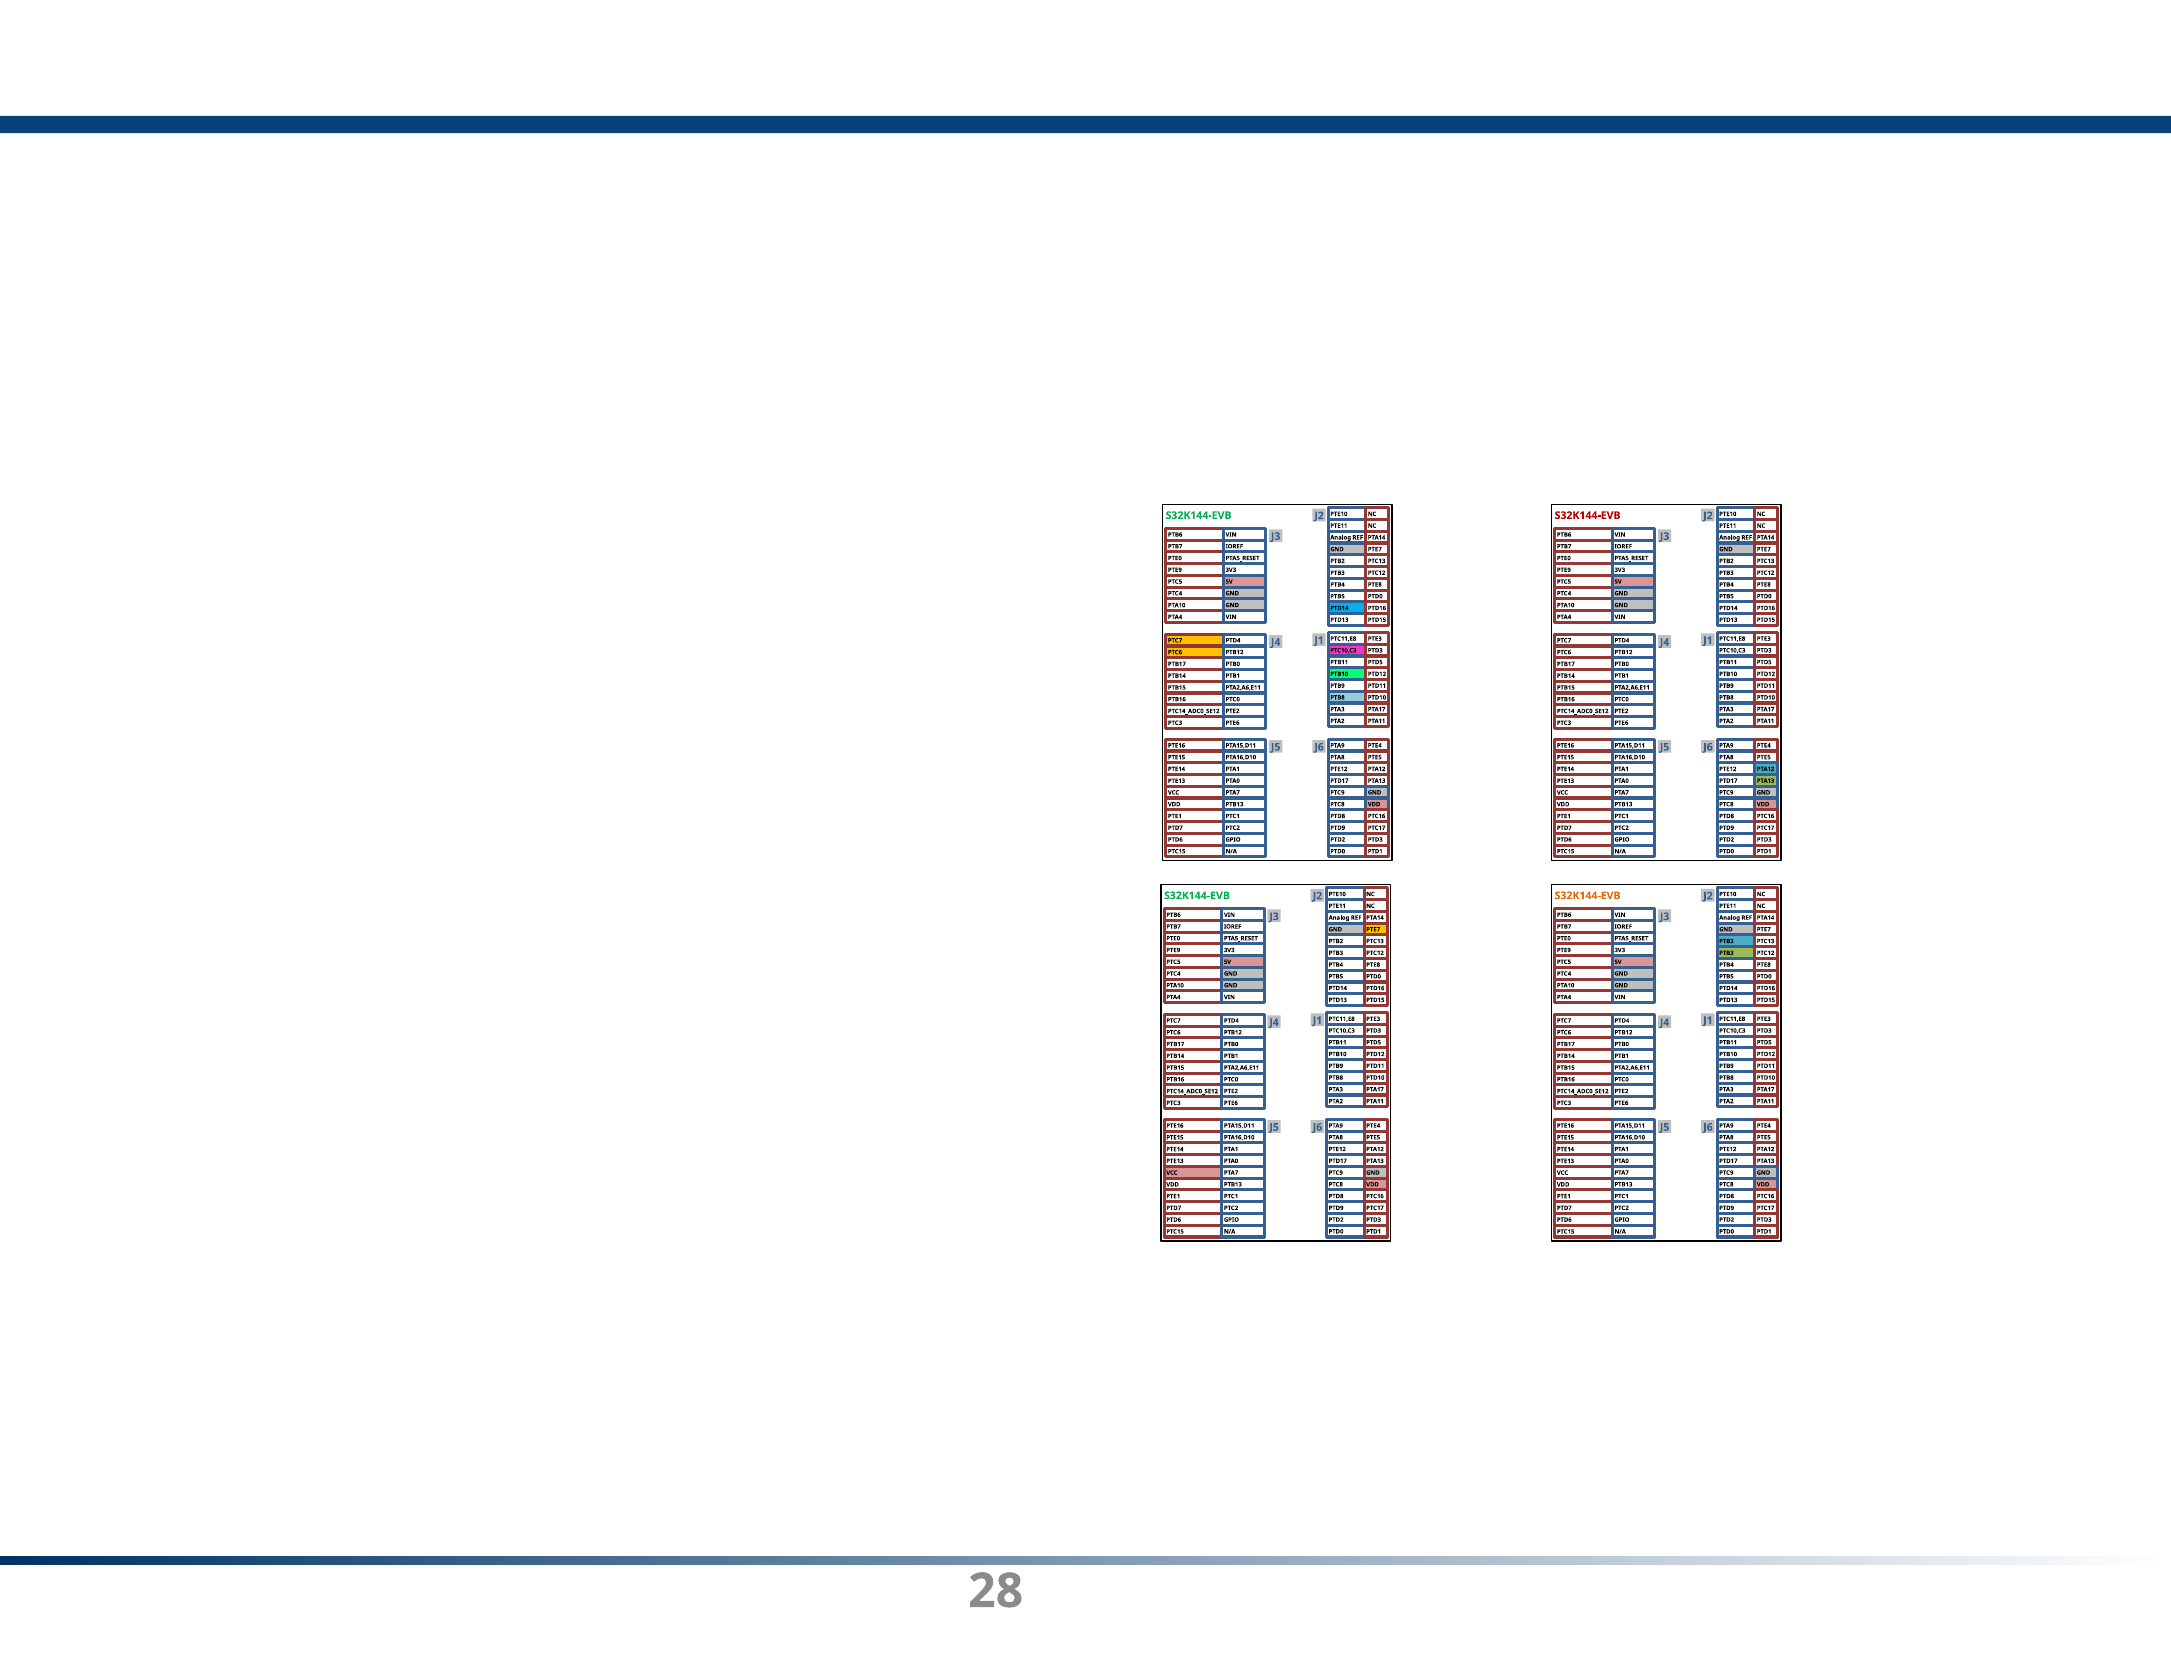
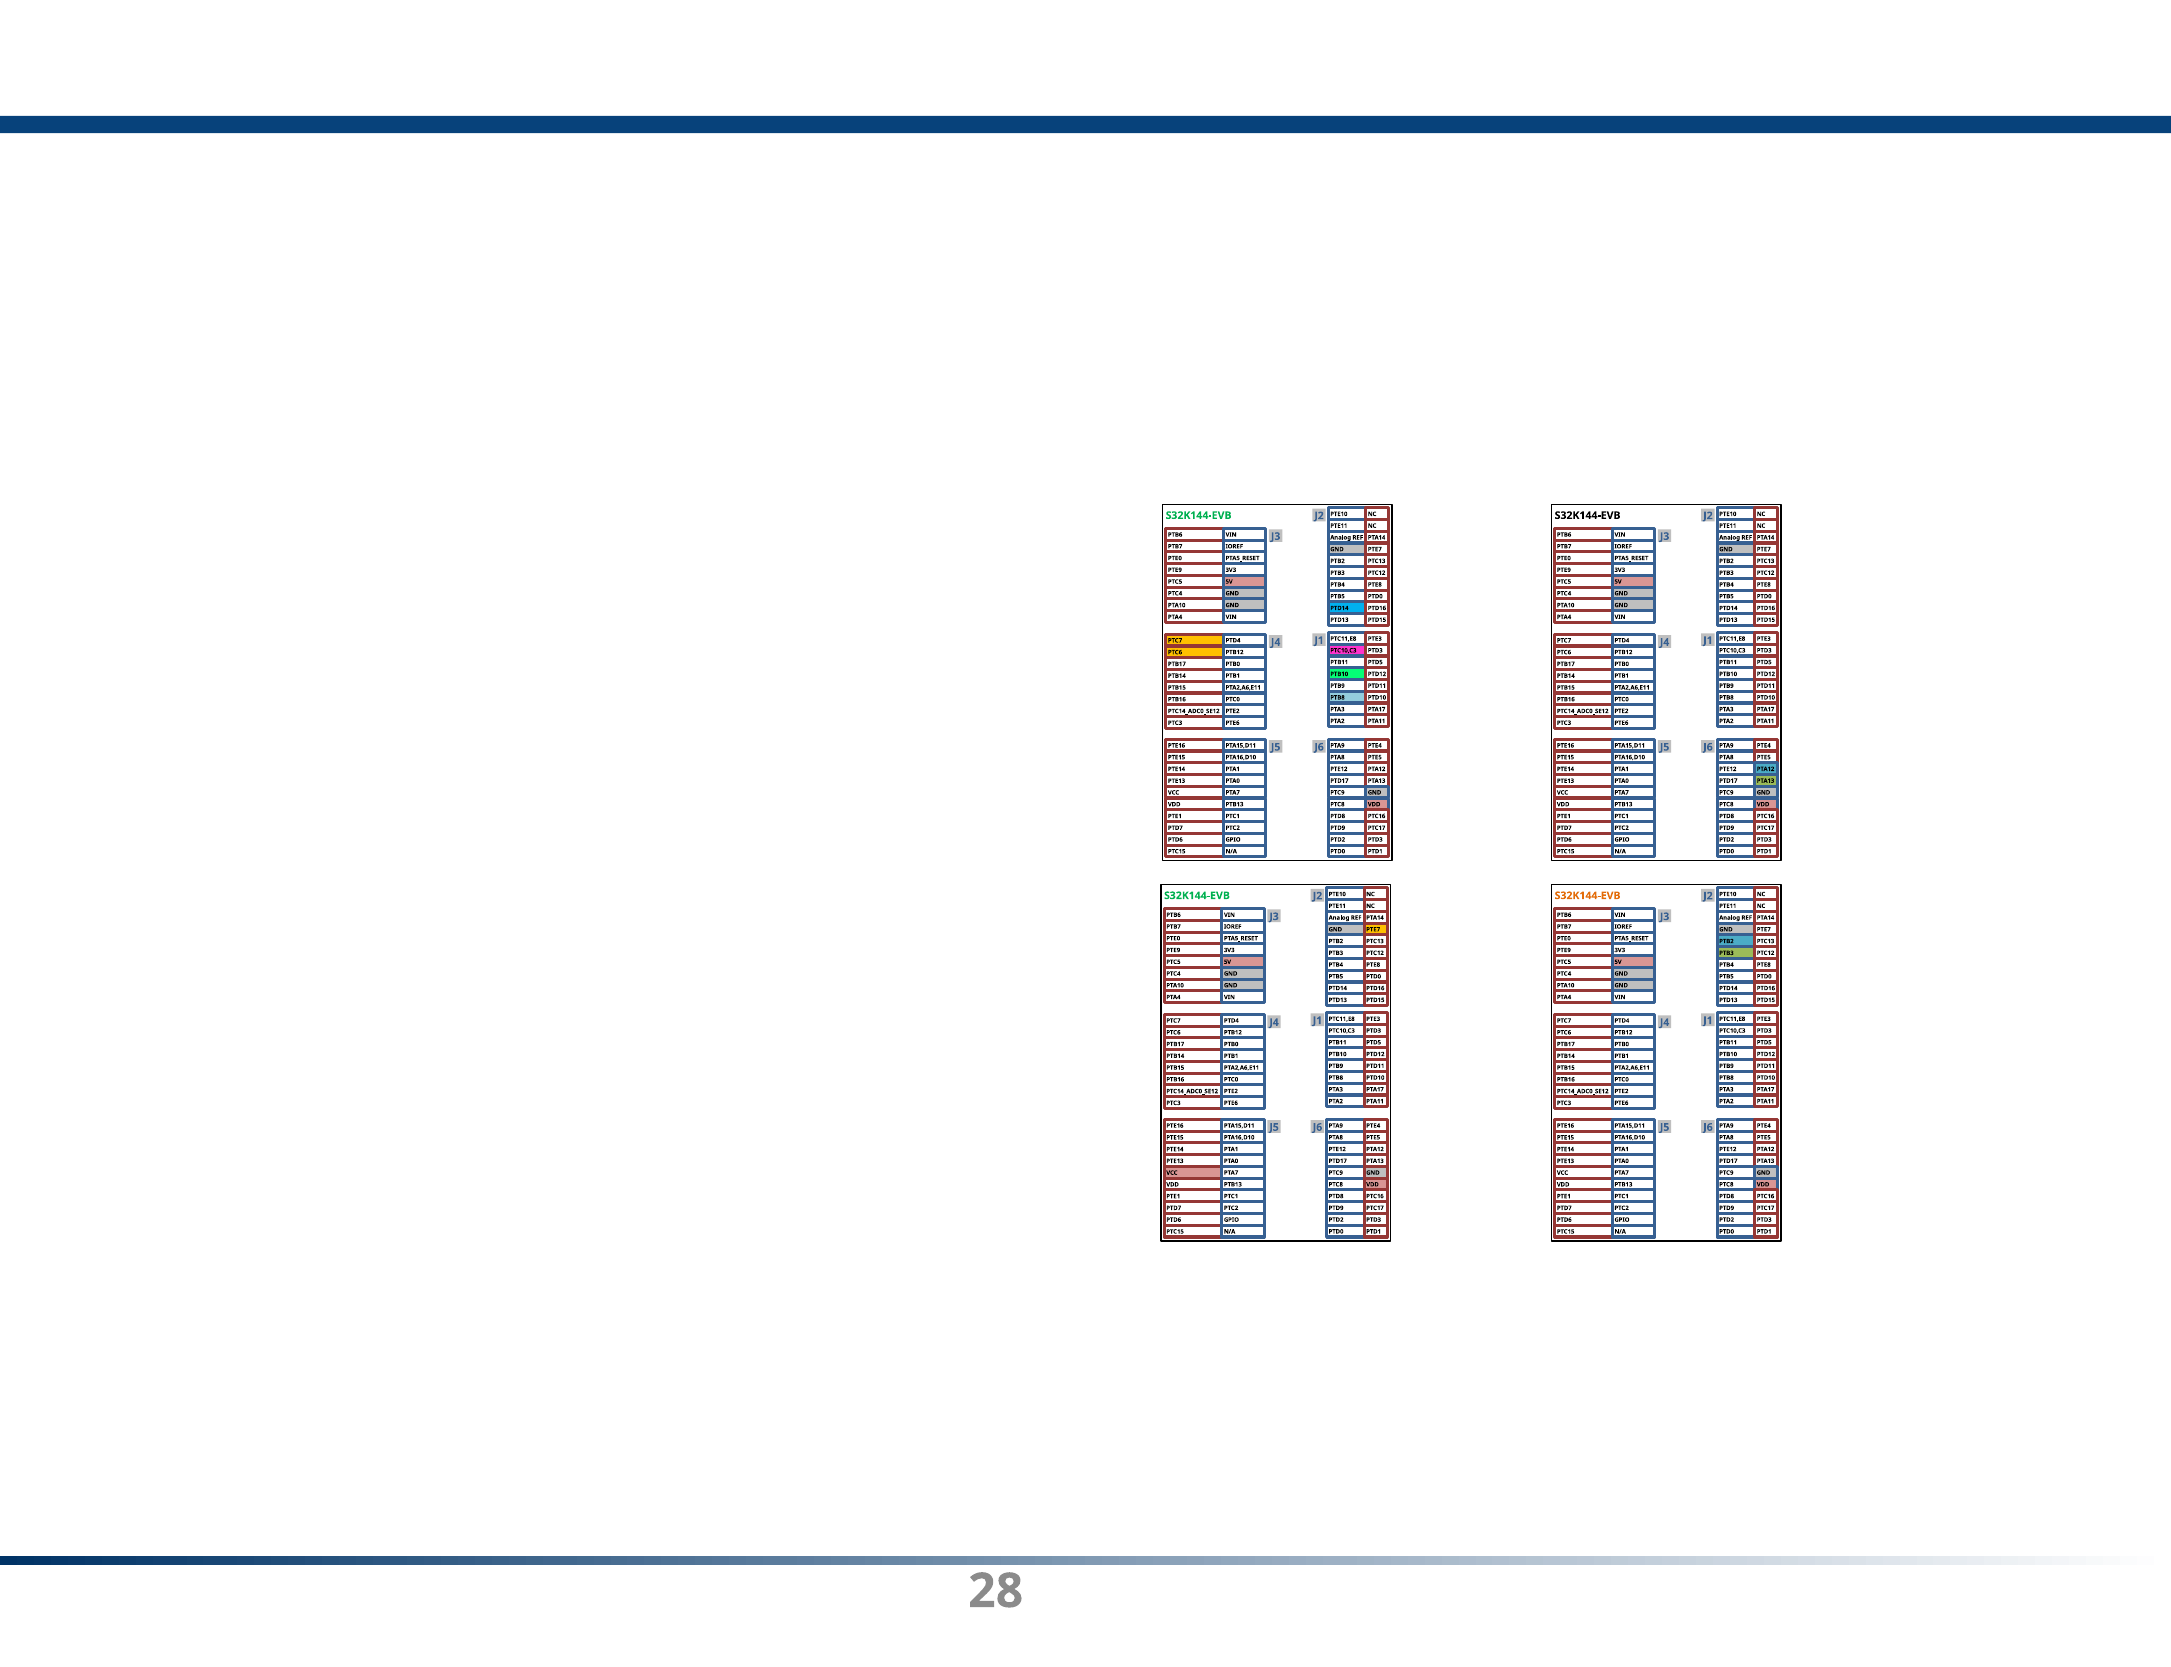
S32K144-EVB colour: red -> black (1588, 515)
